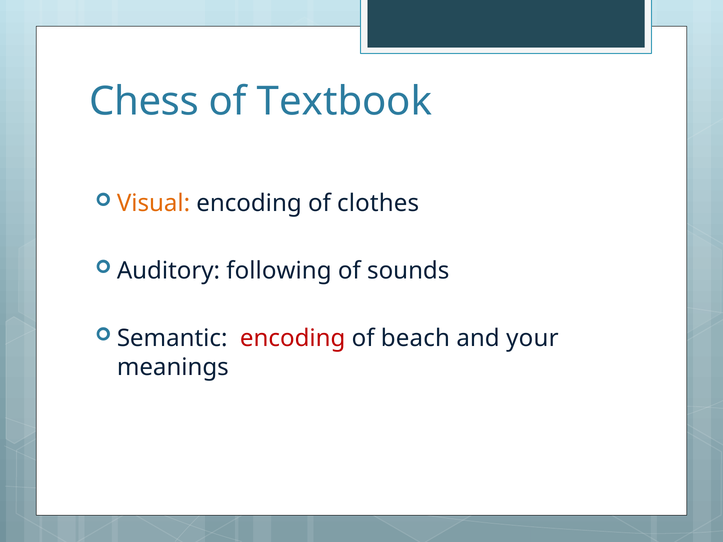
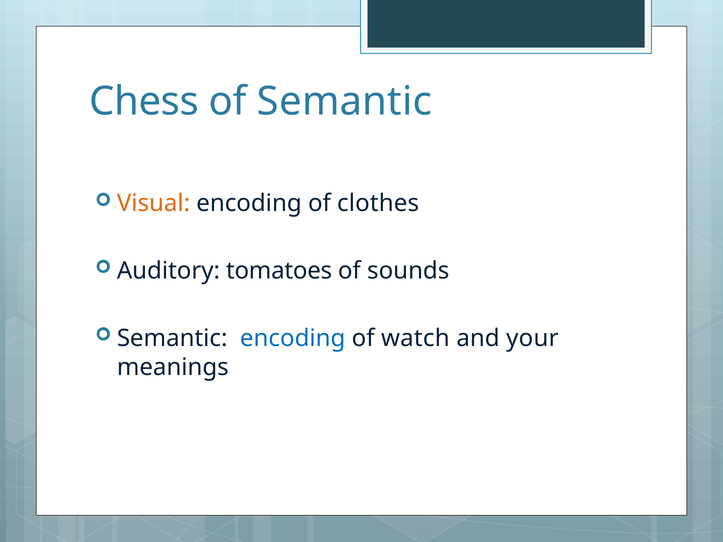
of Textbook: Textbook -> Semantic (344, 102)
following: following -> tomatoes (279, 271)
encoding colour: red -> blue (293, 338)
beach: beach -> watch (415, 338)
